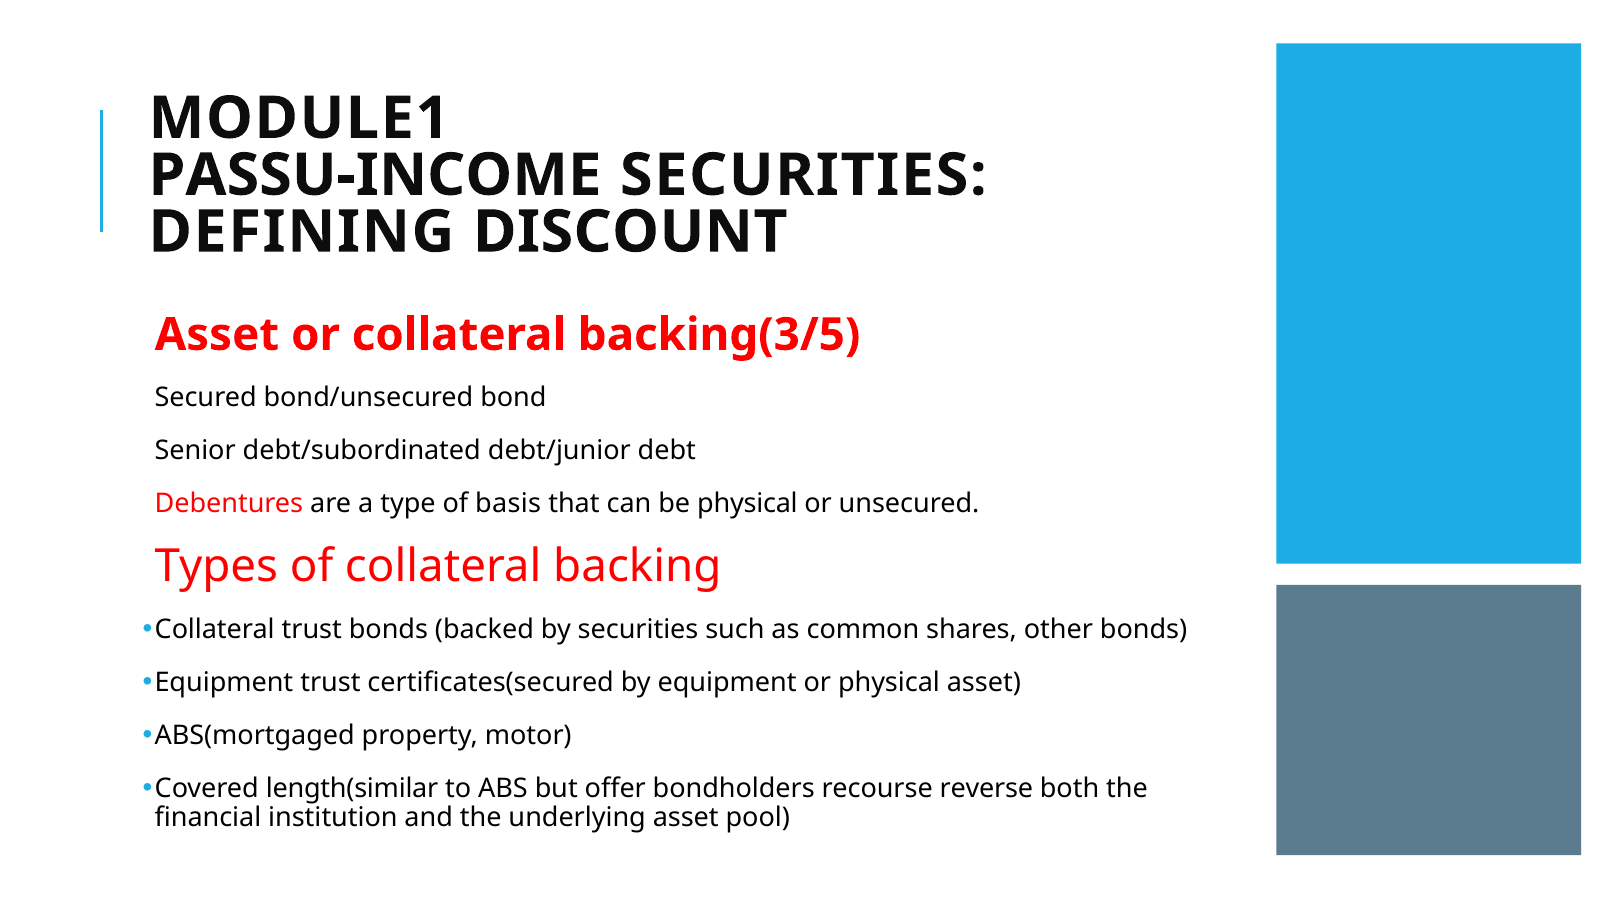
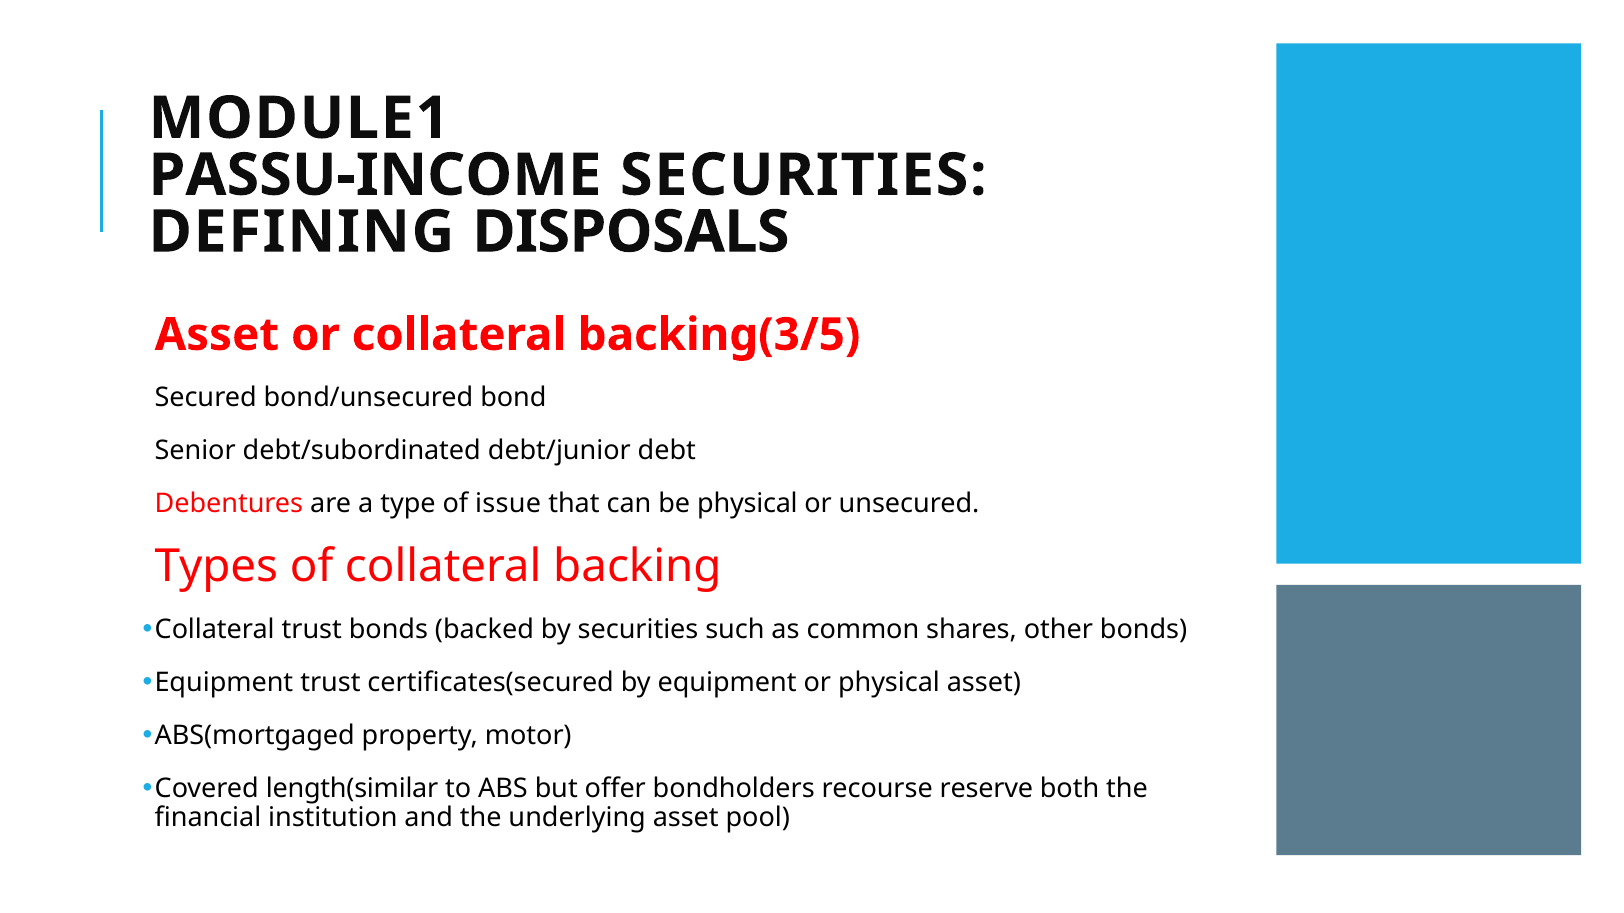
DISCOUNT: DISCOUNT -> DISPOSALS (631, 232)
basis: basis -> issue (508, 504)
reverse: reverse -> reserve (986, 789)
